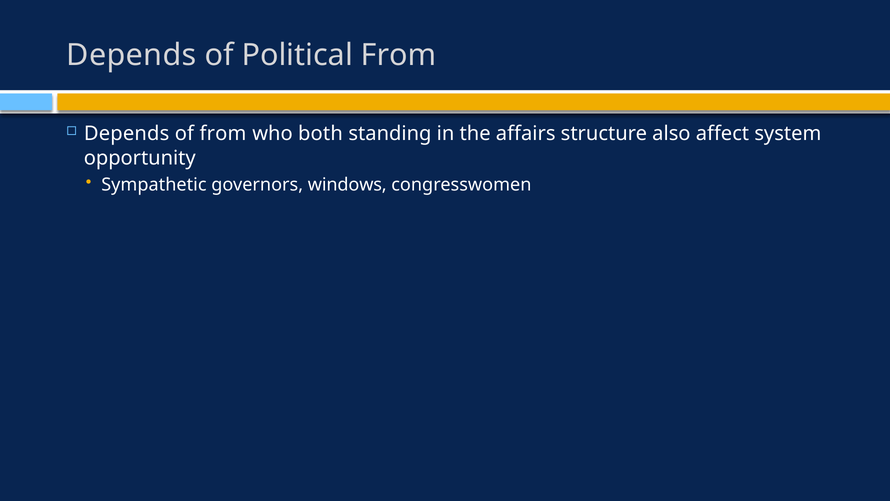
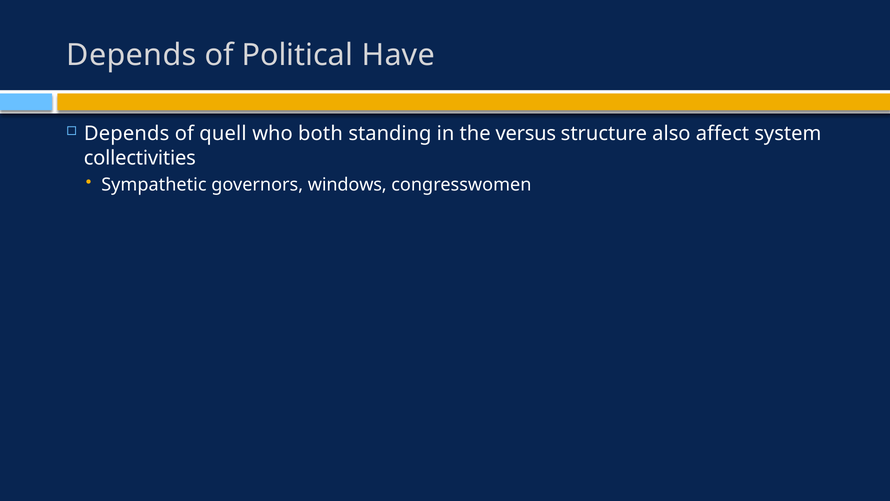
Political From: From -> Have (398, 55)
of from: from -> quell (223, 134)
affairs: affairs -> versus (526, 134)
opportunity: opportunity -> collectivities (140, 158)
